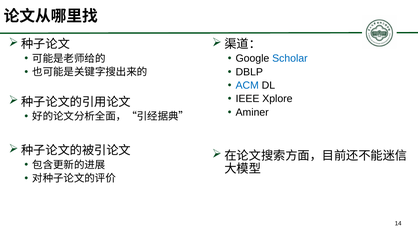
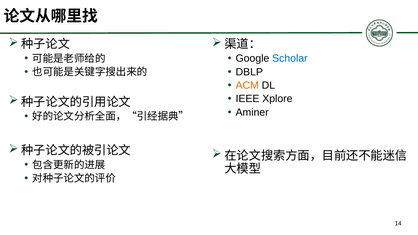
ACM colour: blue -> orange (247, 85)
